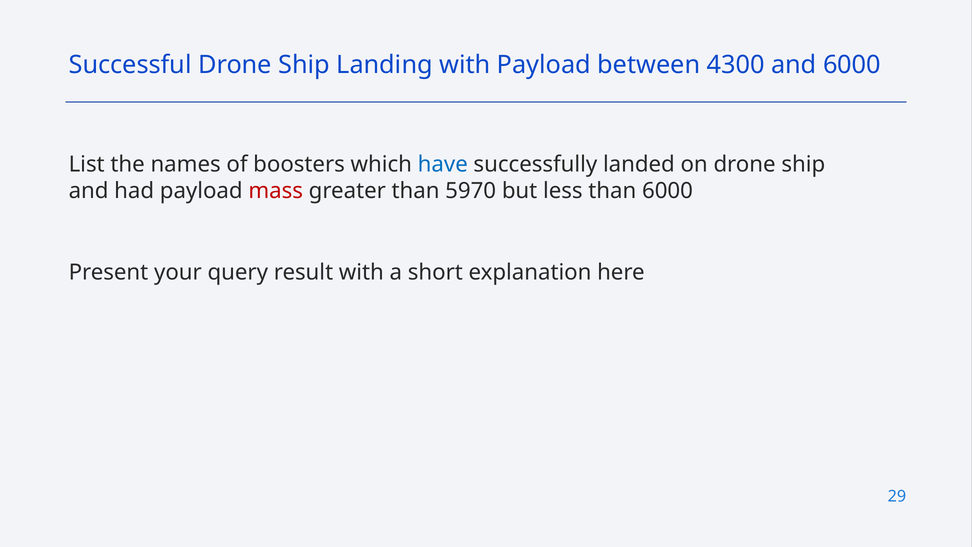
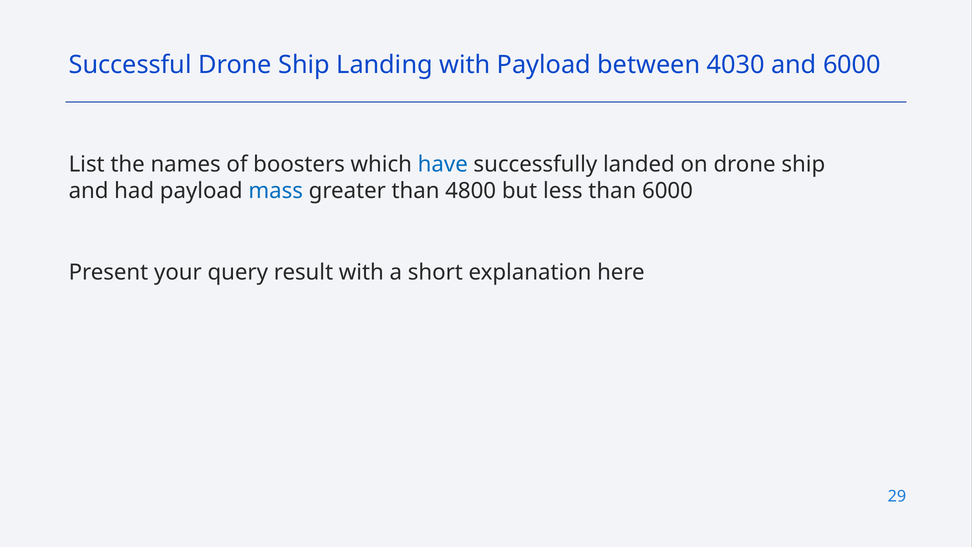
4300: 4300 -> 4030 (736, 65)
mass colour: red -> blue (276, 191)
5970: 5970 -> 4800 (471, 191)
